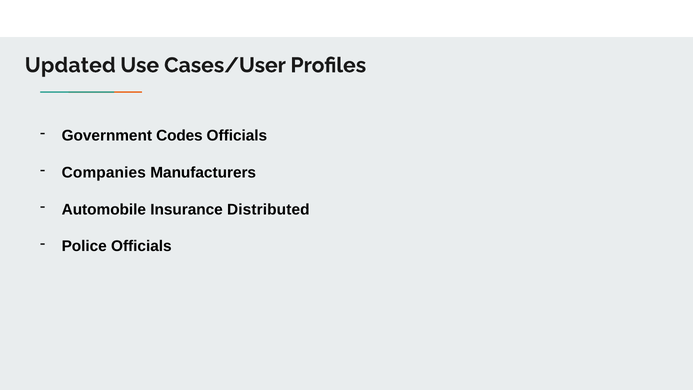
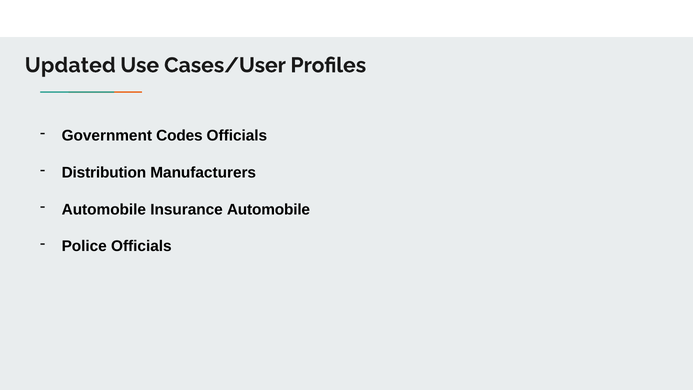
Companies: Companies -> Distribution (104, 172)
Insurance Distributed: Distributed -> Automobile (268, 209)
